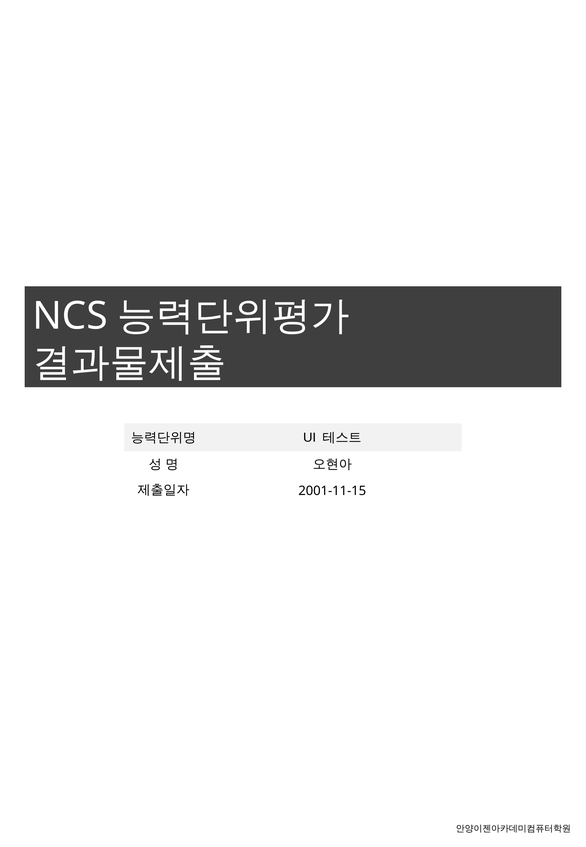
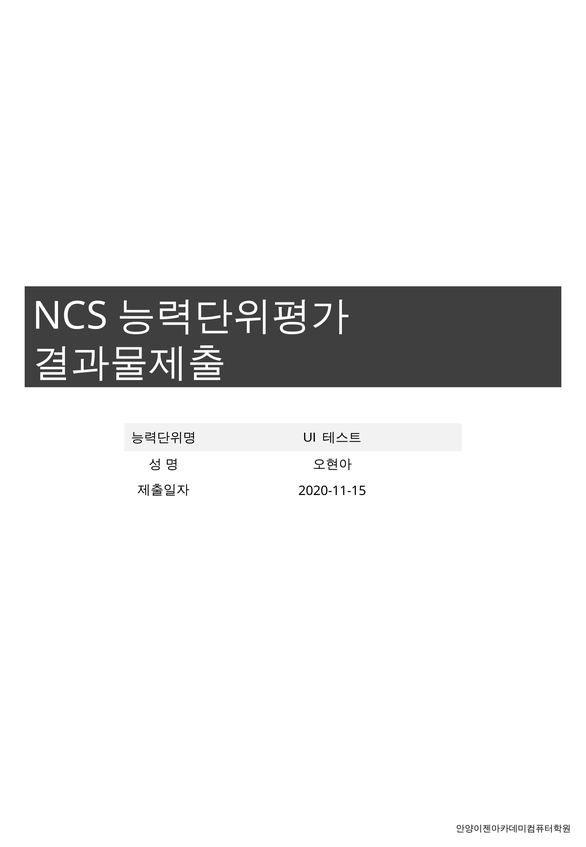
2001-11-15: 2001-11-15 -> 2020-11-15 (332, 490)
